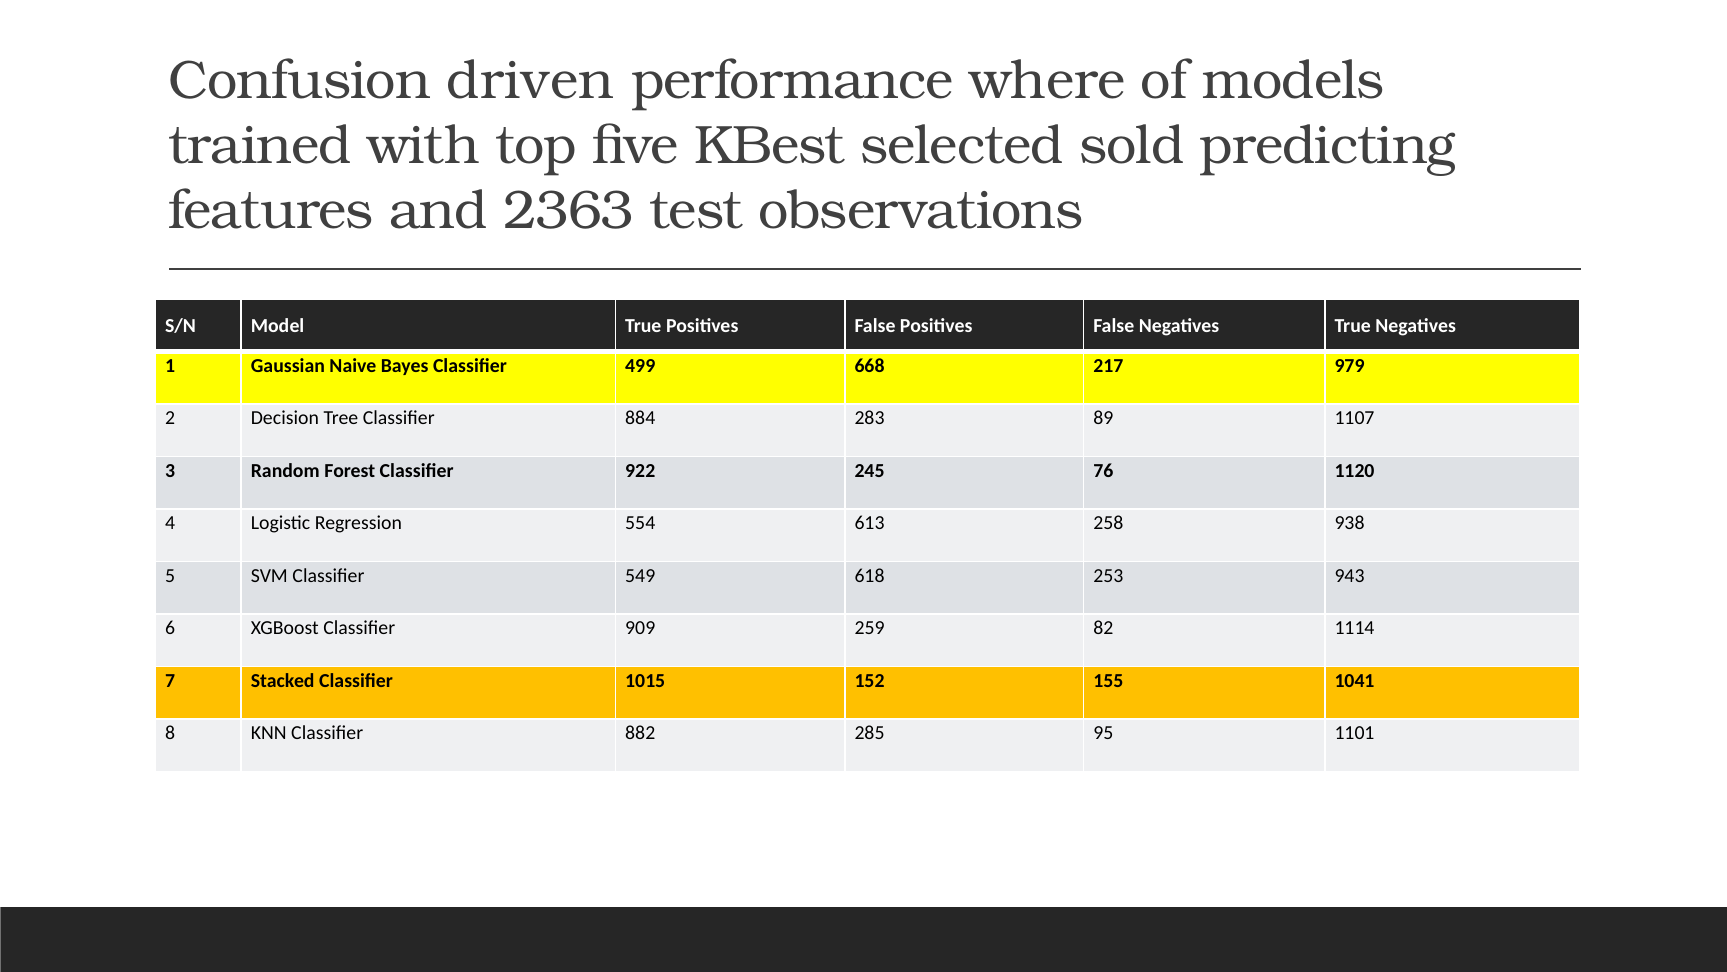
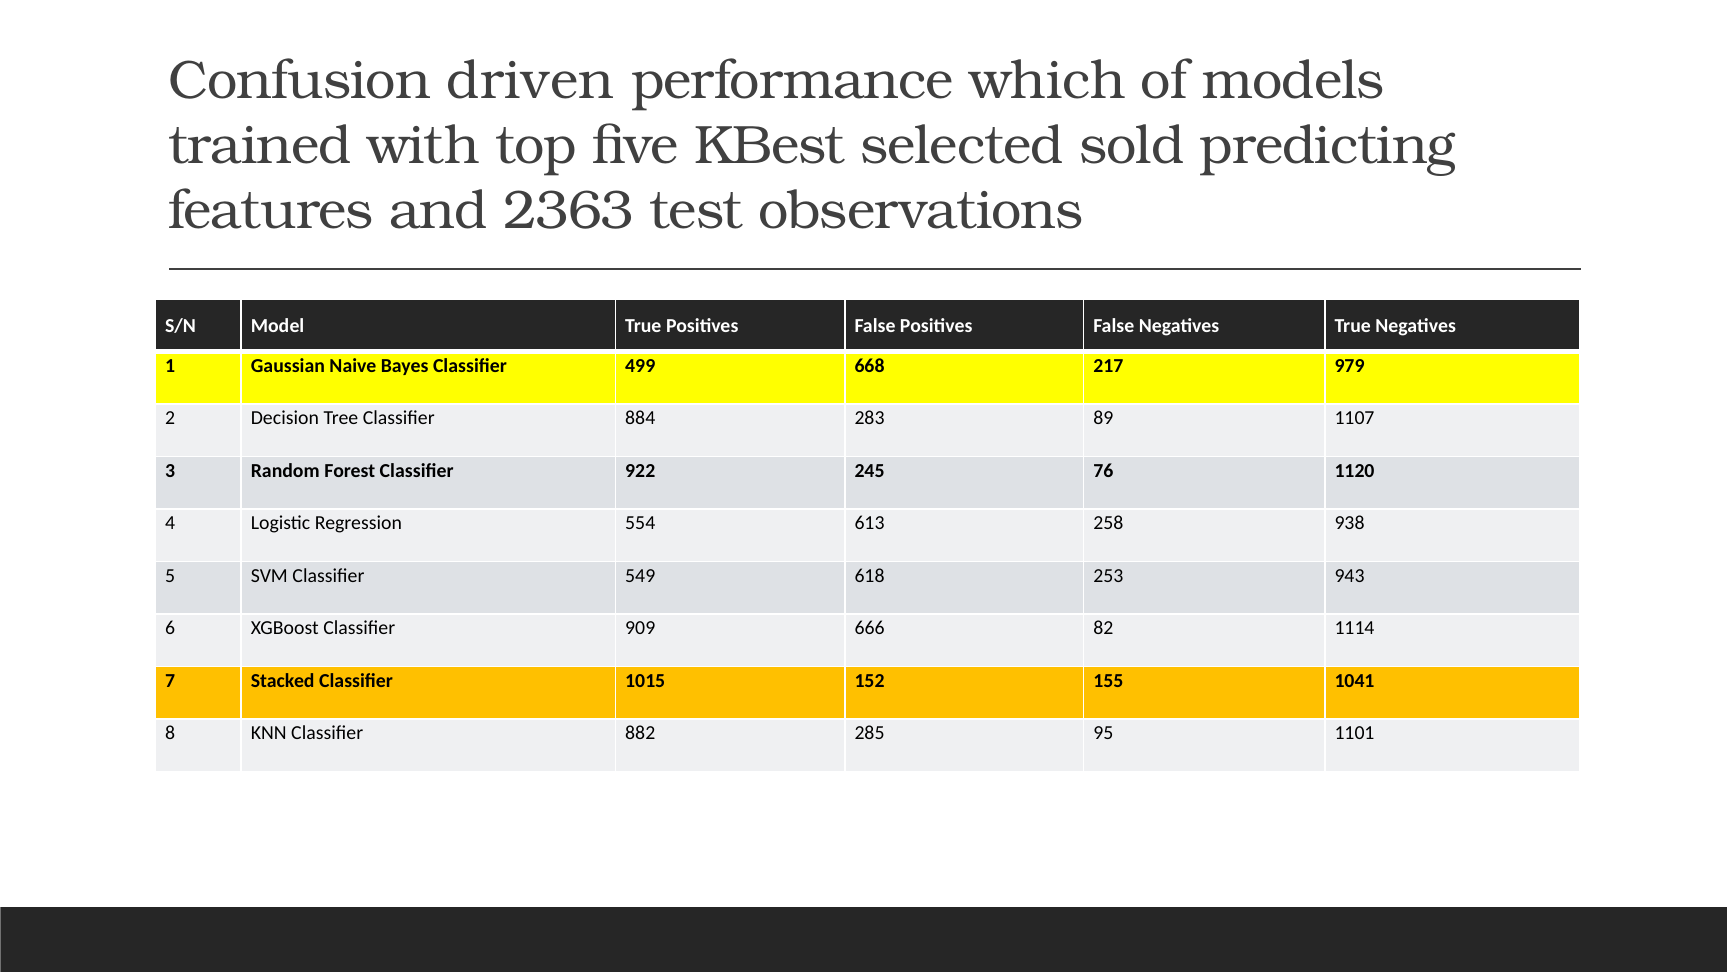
where: where -> which (1047, 81)
259: 259 -> 666 (870, 628)
